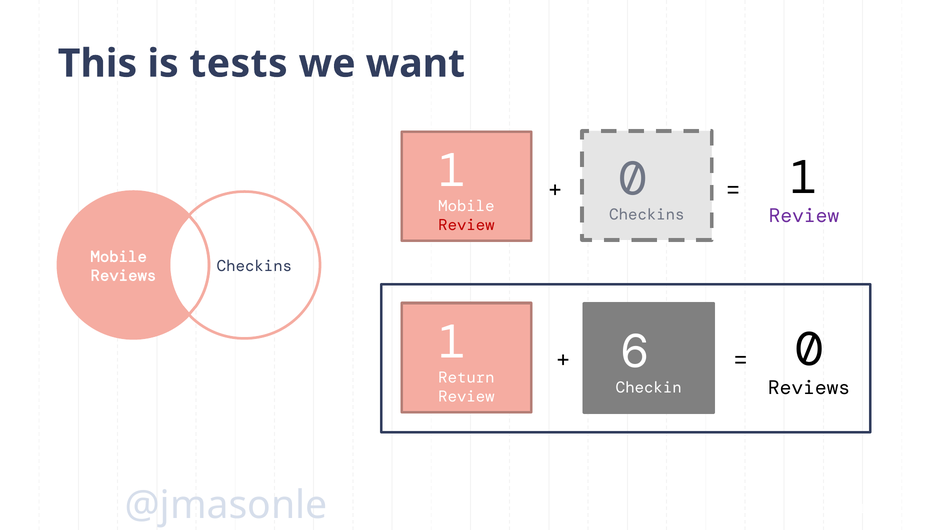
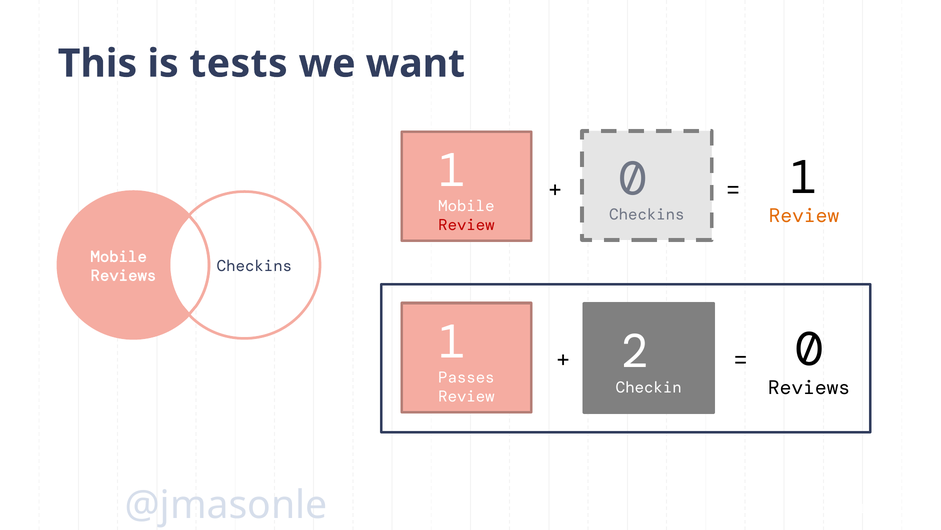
Review colour: purple -> orange (804, 216)
6: 6 -> 2 (635, 351)
Return: Return -> Passes (466, 377)
